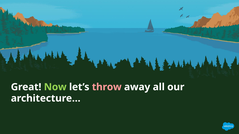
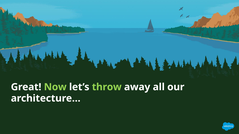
throw colour: pink -> light green (107, 87)
